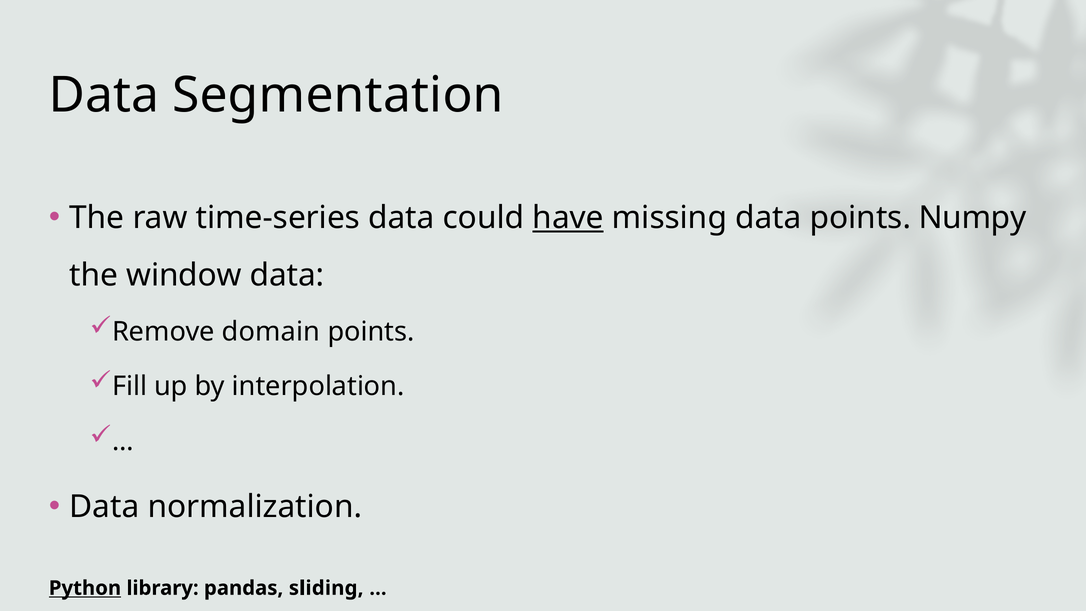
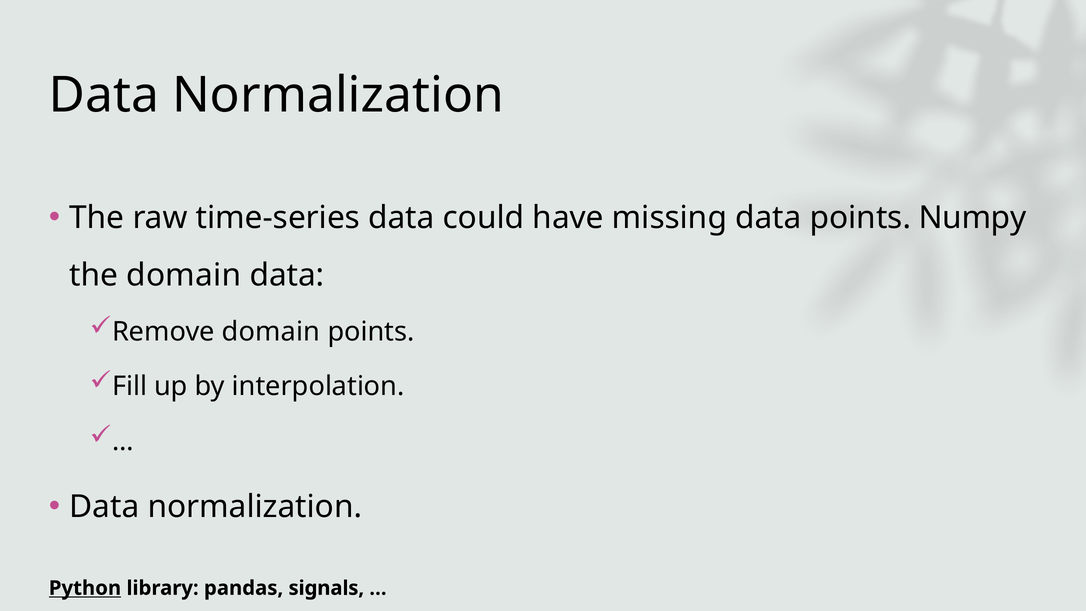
Segmentation: Segmentation -> Normalization (338, 95)
have underline: present -> none (568, 218)
the window: window -> domain (184, 275)
sliding: sliding -> signals (326, 588)
